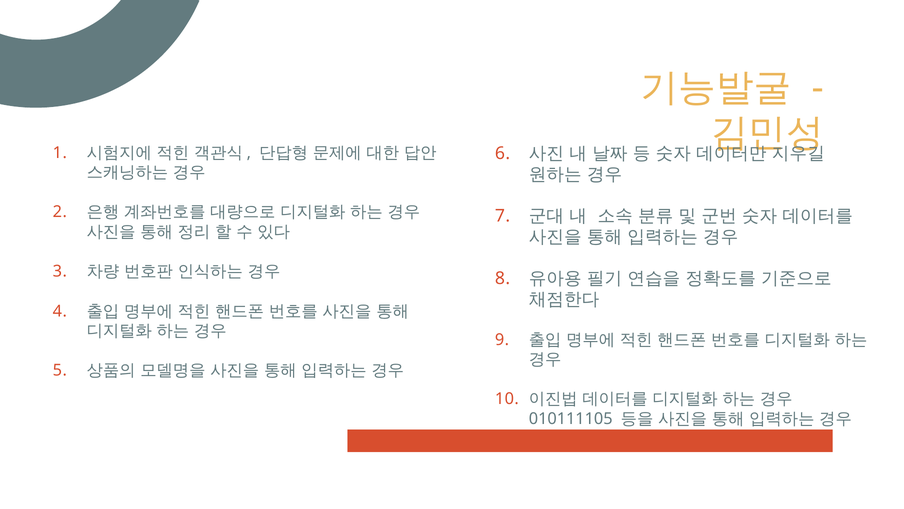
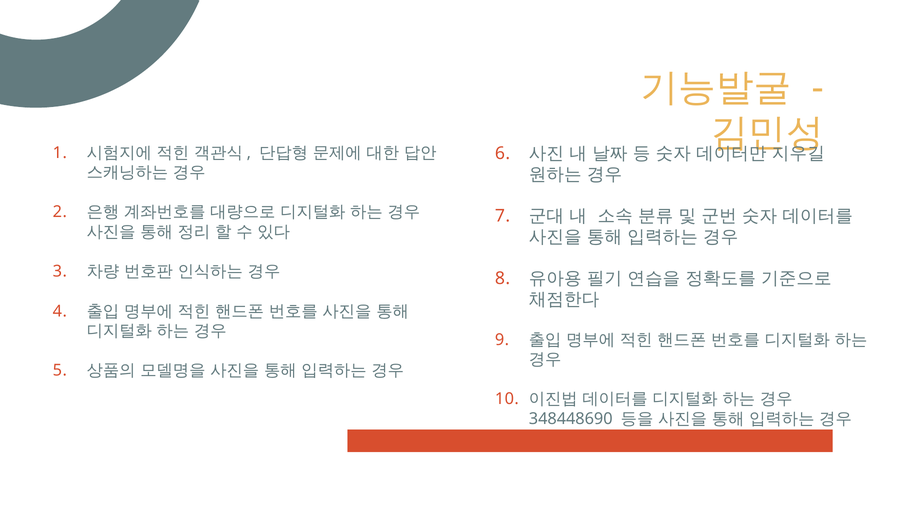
010111105: 010111105 -> 348448690 (571, 418)
